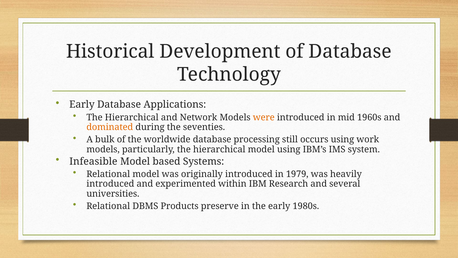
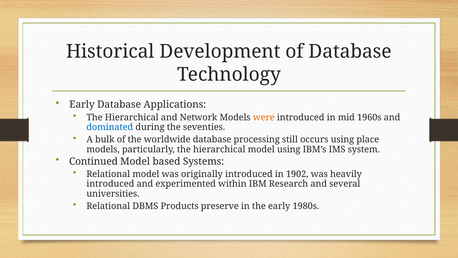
dominated colour: orange -> blue (110, 127)
work: work -> place (368, 139)
Infeasible: Infeasible -> Continued (93, 161)
1979: 1979 -> 1902 (297, 174)
